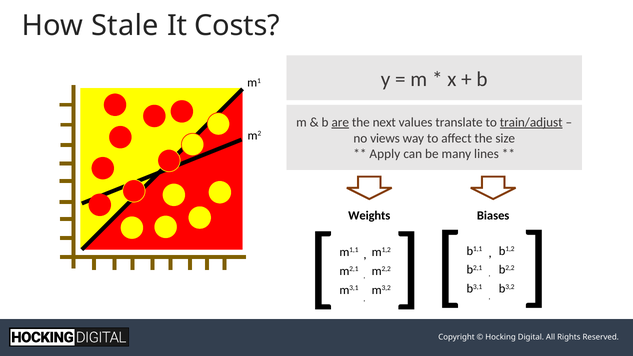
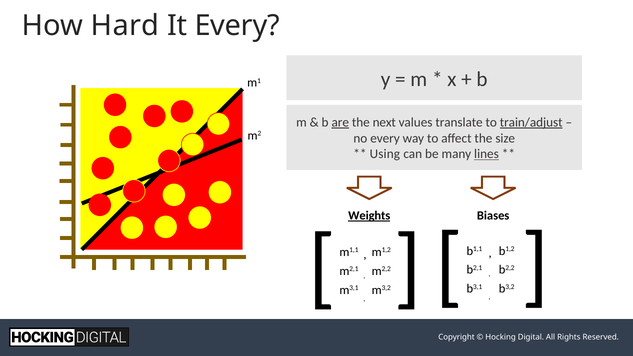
Stale: Stale -> Hard (125, 26)
It Costs: Costs -> Every (237, 26)
no views: views -> every (385, 138)
Apply: Apply -> Using (385, 154)
lines underline: none -> present (486, 154)
Weights underline: none -> present (369, 216)
